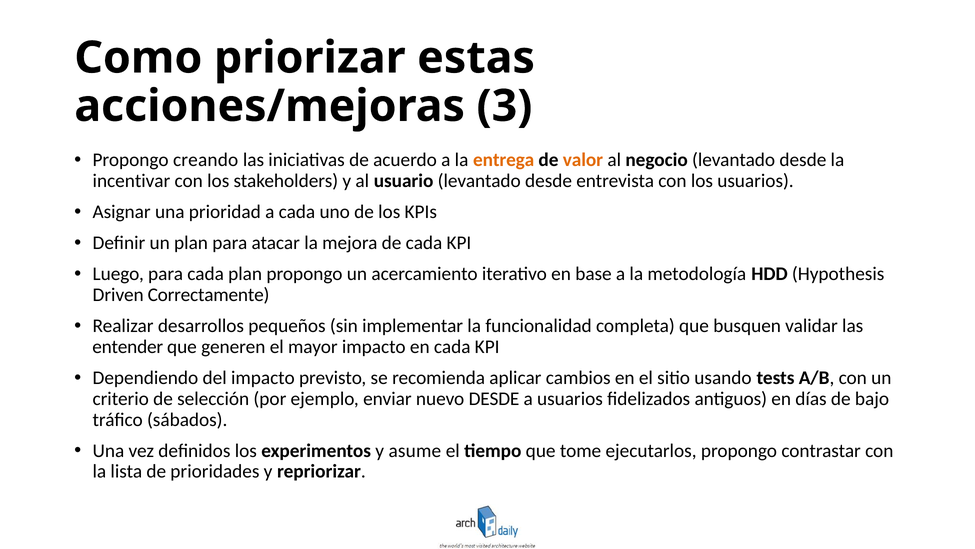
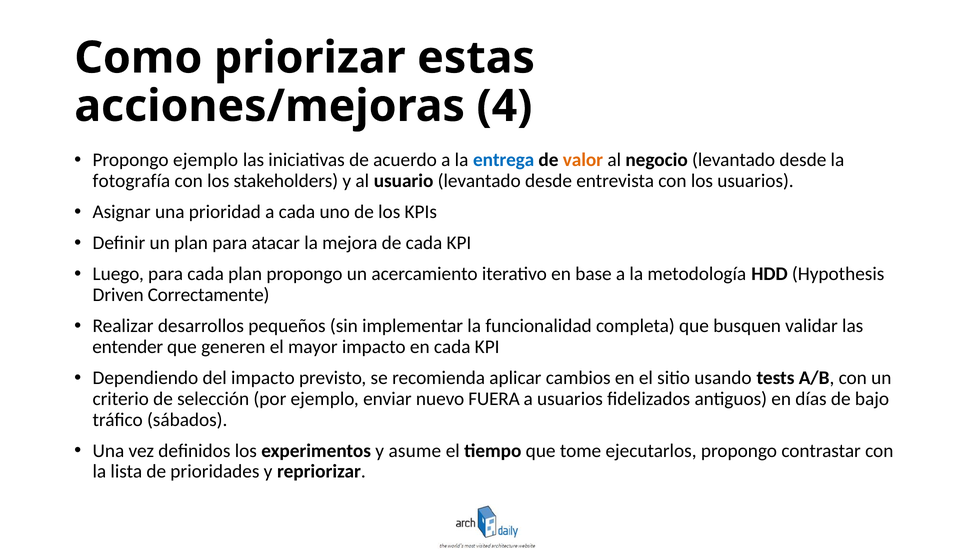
3: 3 -> 4 (504, 106)
Propongo creando: creando -> ejemplo (206, 160)
entrega colour: orange -> blue (504, 160)
incentivar: incentivar -> fotografía (131, 181)
nuevo DESDE: DESDE -> FUERA (494, 398)
